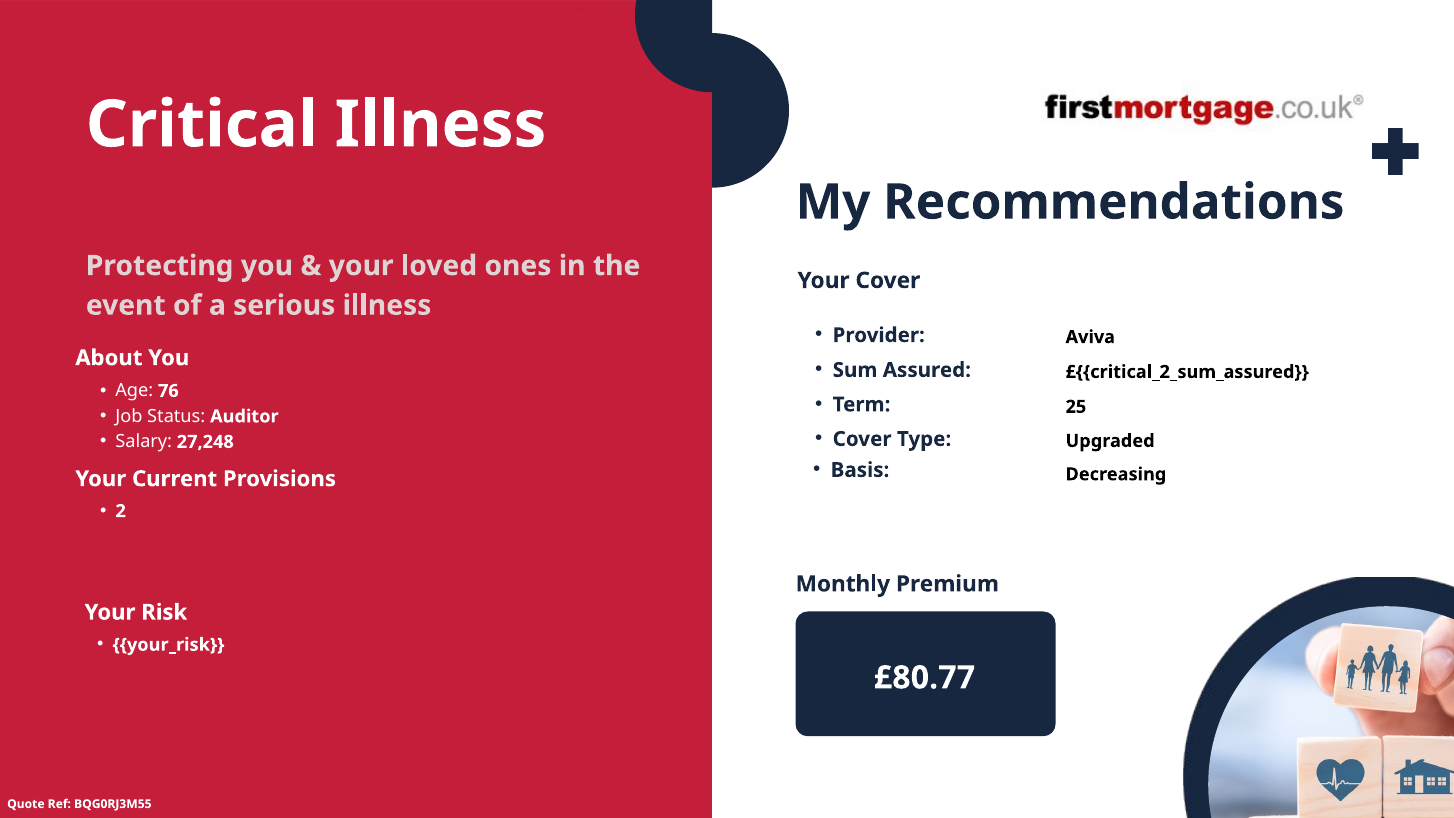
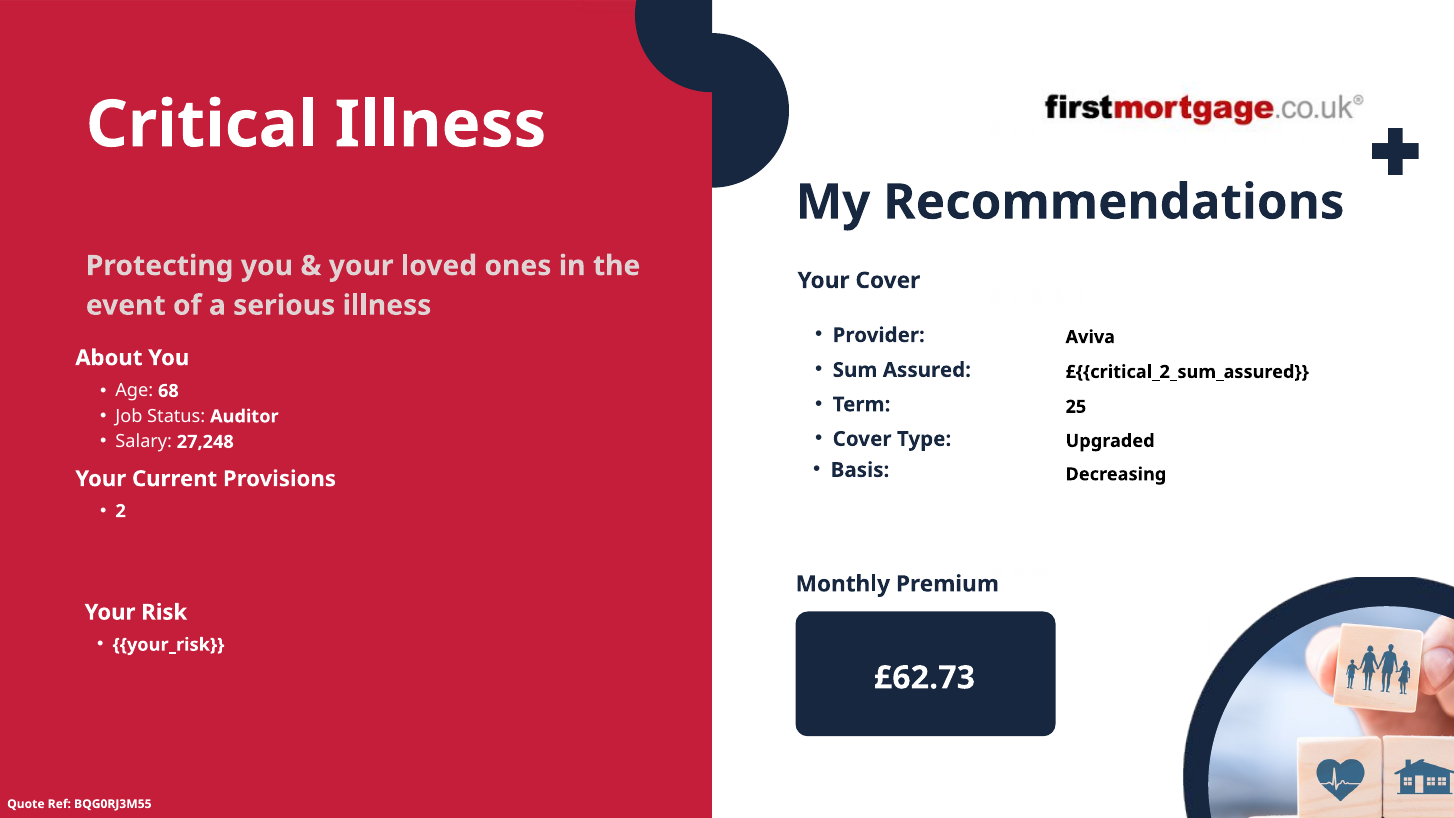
76: 76 -> 68 (168, 391)
£80.77: £80.77 -> £62.73 (924, 678)
